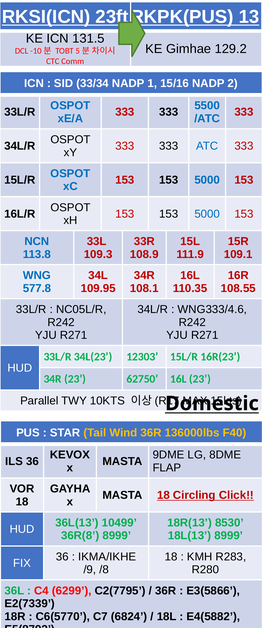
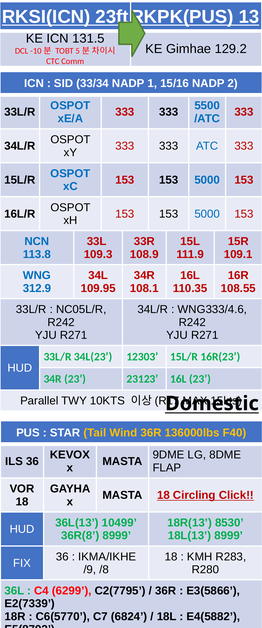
577.8: 577.8 -> 312.9 (37, 288)
62750: 62750 -> 23123 (142, 378)
